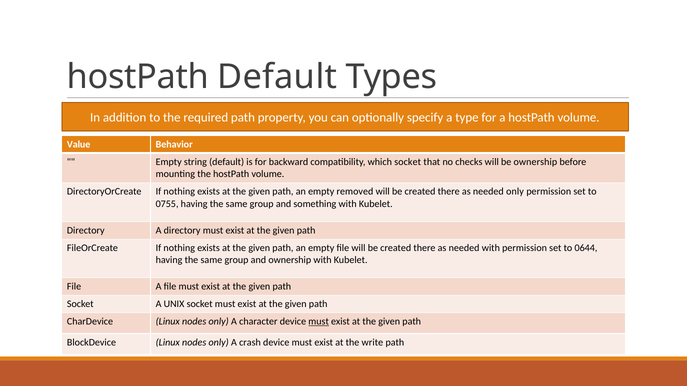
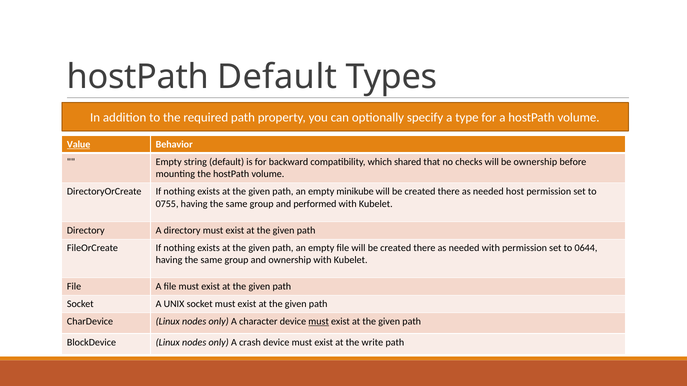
Value underline: none -> present (79, 145)
which socket: socket -> shared (408, 162)
removed: removed -> minikube (355, 192)
needed only: only -> host (515, 192)
something: something -> performed (315, 204)
